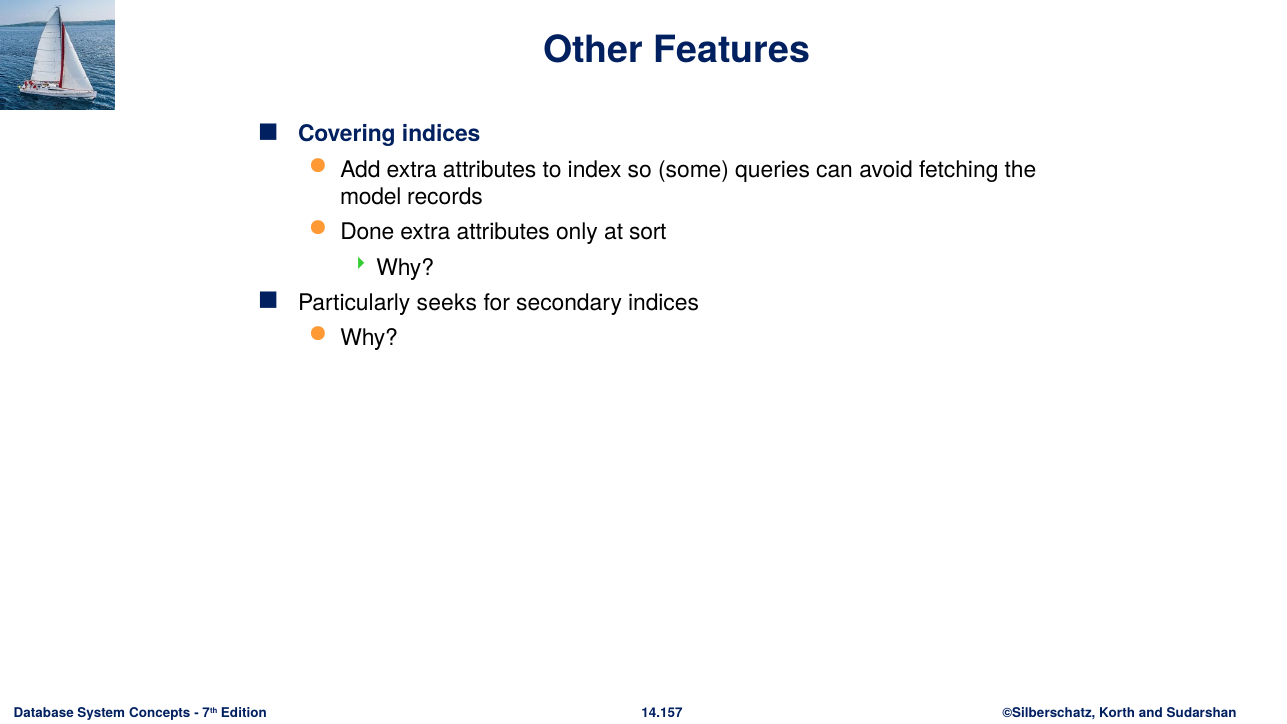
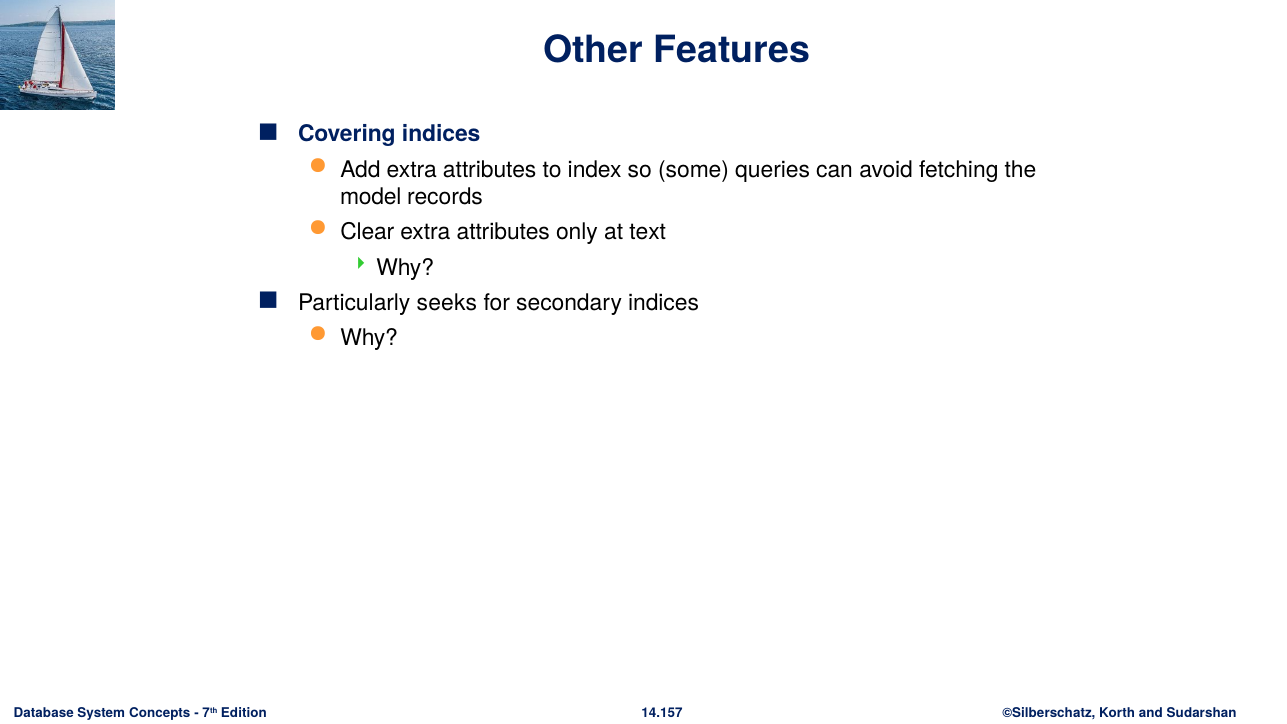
Done: Done -> Clear (367, 232)
sort: sort -> text (648, 232)
